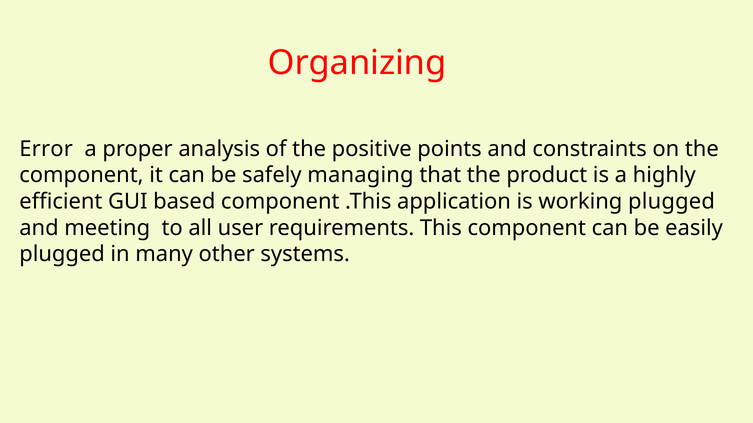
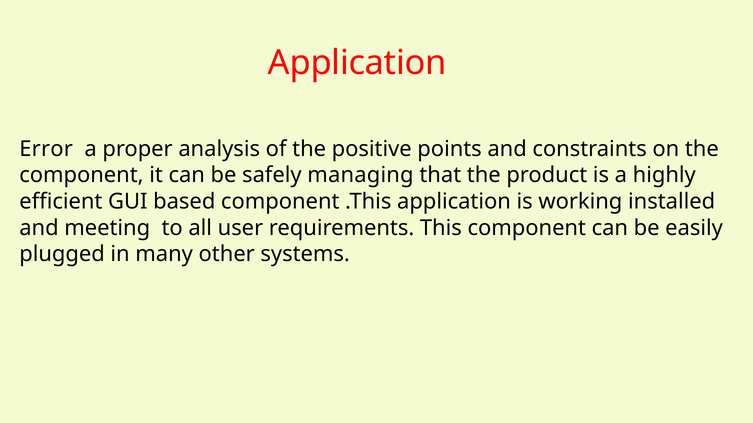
Organizing: Organizing -> Application (357, 63)
working plugged: plugged -> installed (672, 202)
